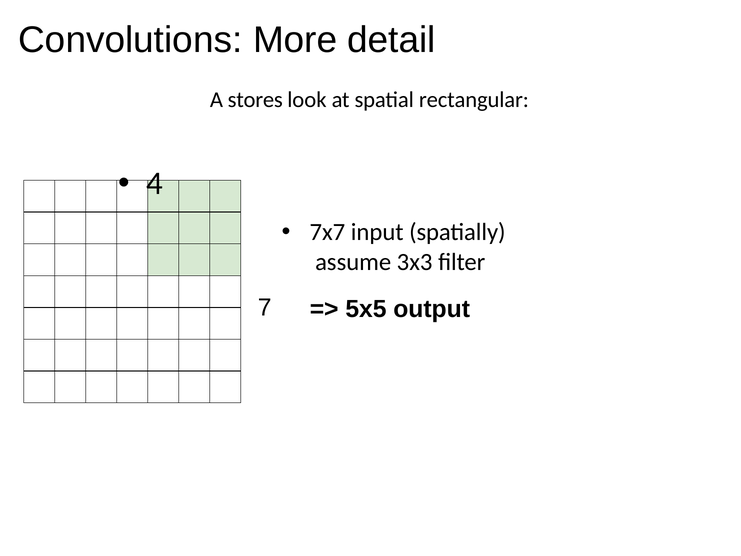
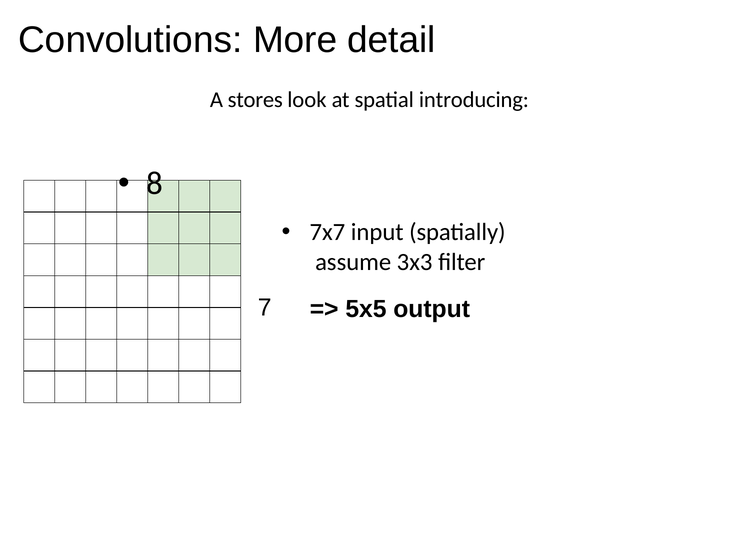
rectangular: rectangular -> introducing (474, 100)
4: 4 -> 8 (155, 183)
